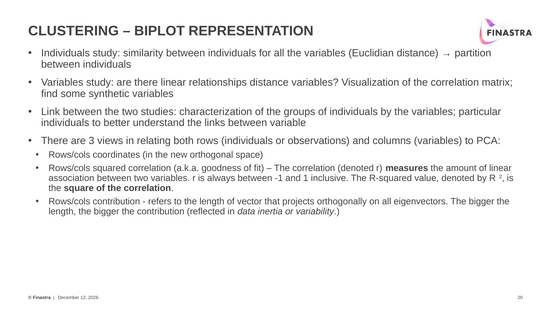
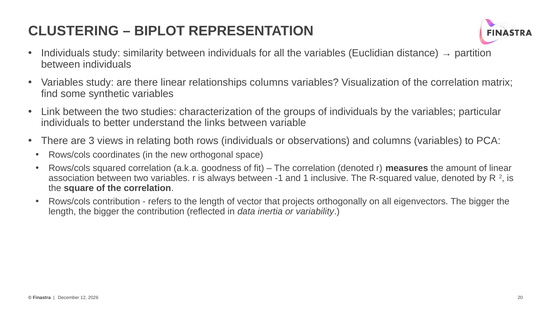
relationships distance: distance -> columns (269, 82)
